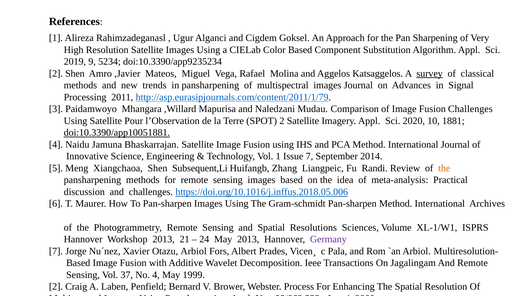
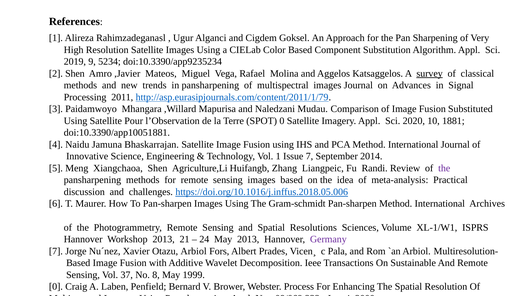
Fusion Challenges: Challenges -> Substituted (470, 109)
SPOT 2: 2 -> 0 (282, 121)
doi:10.3390/app10051881 underline: present -> none (117, 133)
Subsequent,Li: Subsequent,Li -> Agriculture,Li (200, 168)
the colour: orange -> purple (444, 168)
Jagalingam: Jagalingam -> Sustainable (413, 263)
No 4: 4 -> 8 (156, 275)
2: 2 -> 0 (56, 286)
